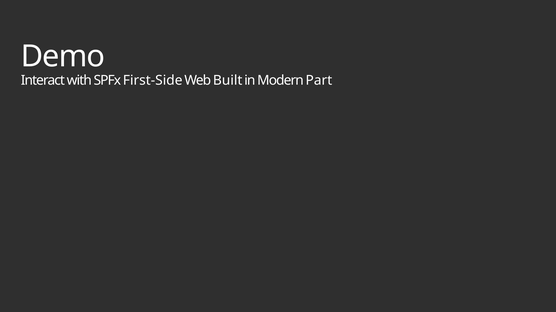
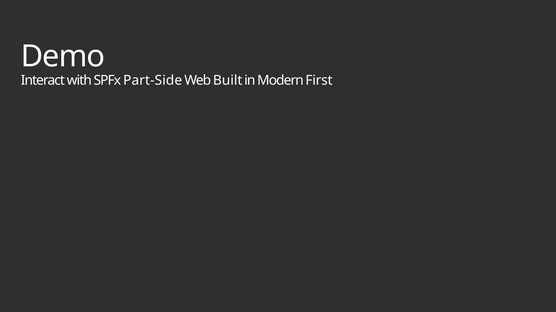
First-Side: First-Side -> Part-Side (153, 81)
Part: Part -> First (319, 81)
